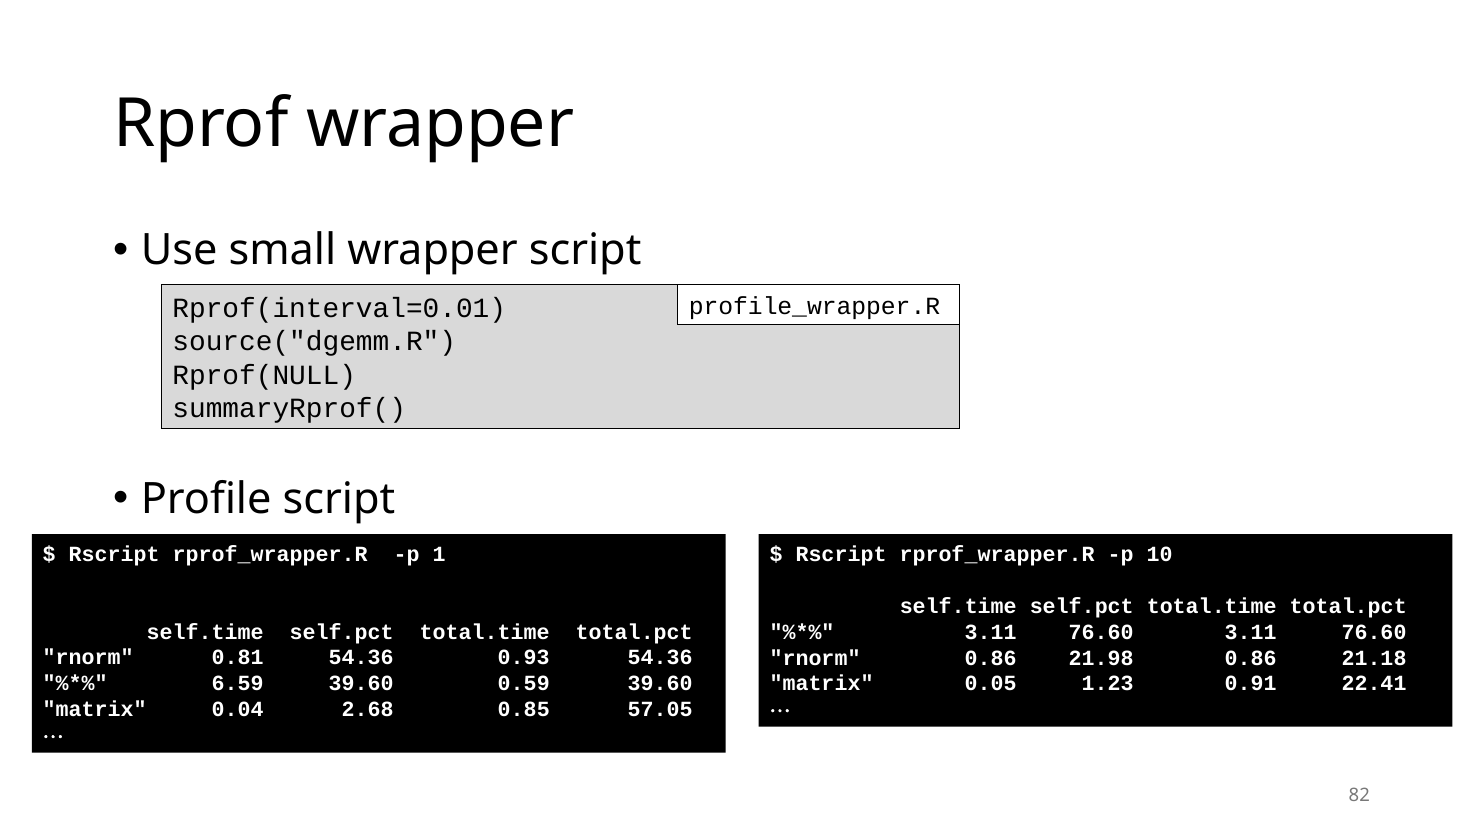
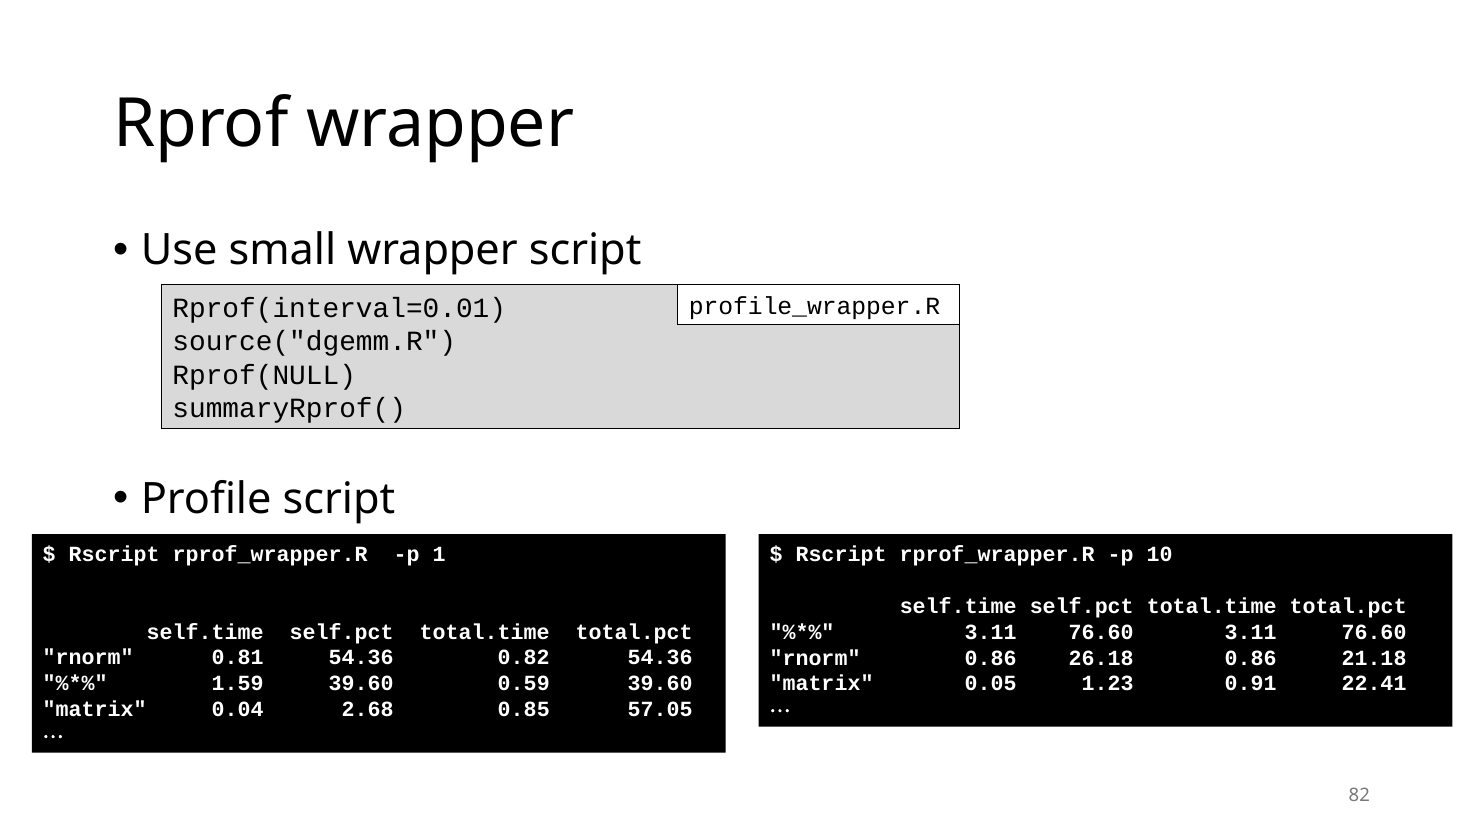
0.93: 0.93 -> 0.82 (524, 658)
21.98: 21.98 -> 26.18 (1101, 658)
6.59: 6.59 -> 1.59 (238, 684)
